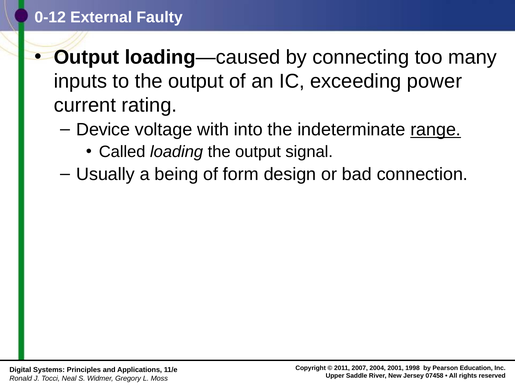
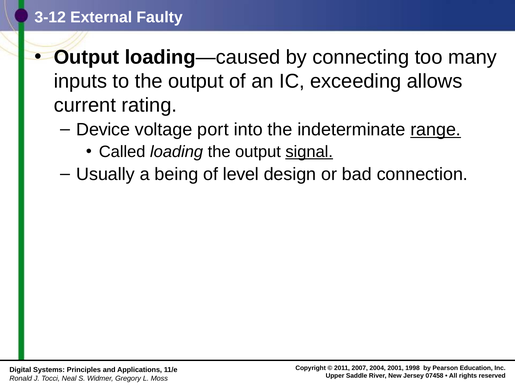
0-12: 0-12 -> 3-12 (50, 17)
power: power -> allows (435, 81)
with: with -> port (213, 130)
signal underline: none -> present (309, 152)
form: form -> level (241, 174)
